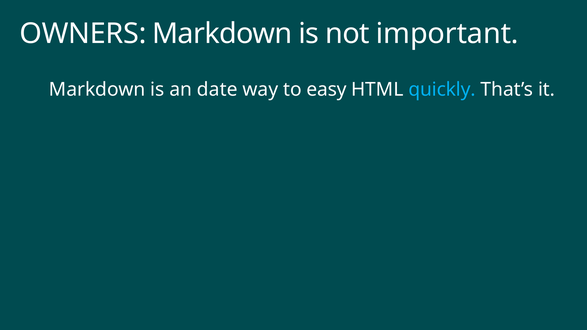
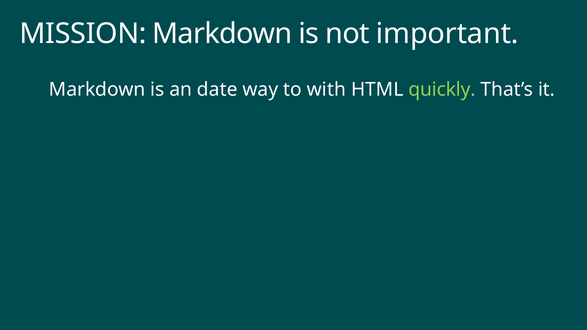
OWNERS: OWNERS -> MISSION (83, 34)
easy: easy -> with (326, 90)
quickly colour: light blue -> light green (442, 90)
